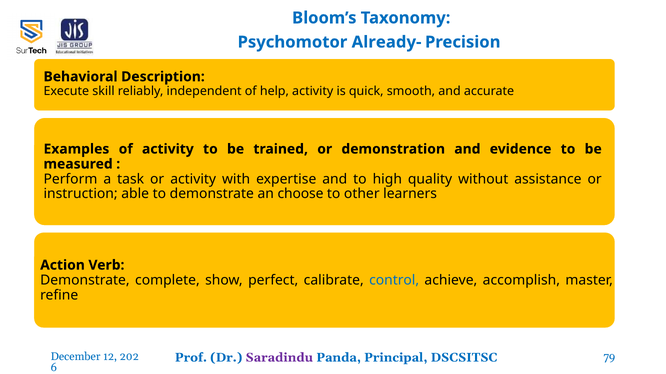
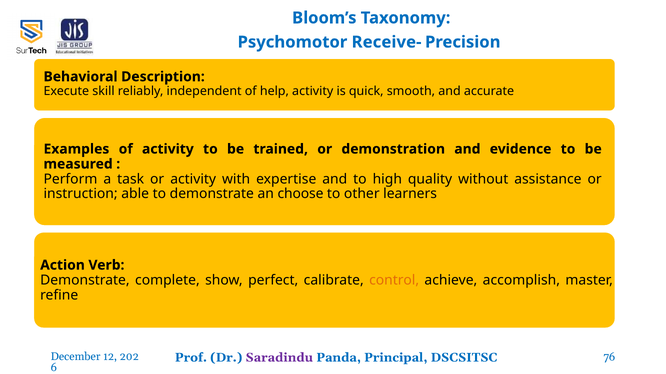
Already-: Already- -> Receive- (387, 42)
control colour: blue -> orange (394, 281)
79: 79 -> 76 (609, 358)
